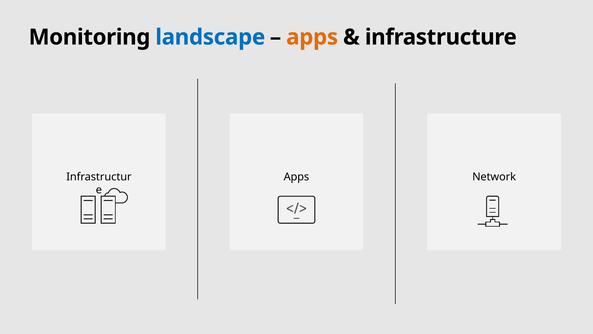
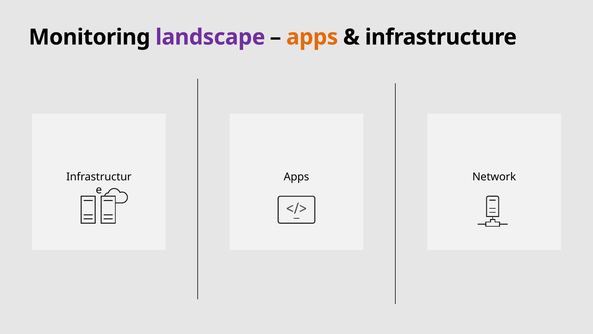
landscape colour: blue -> purple (210, 37)
